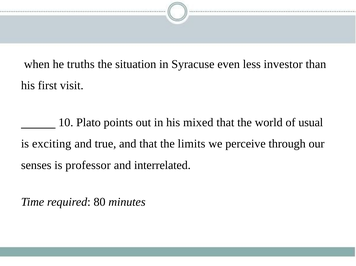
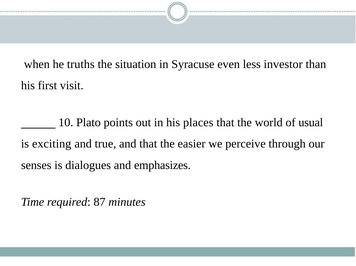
mixed: mixed -> places (198, 123)
limits: limits -> easier (192, 144)
professor: professor -> dialogues (88, 165)
interrelated: interrelated -> emphasizes (162, 165)
80: 80 -> 87 (100, 202)
